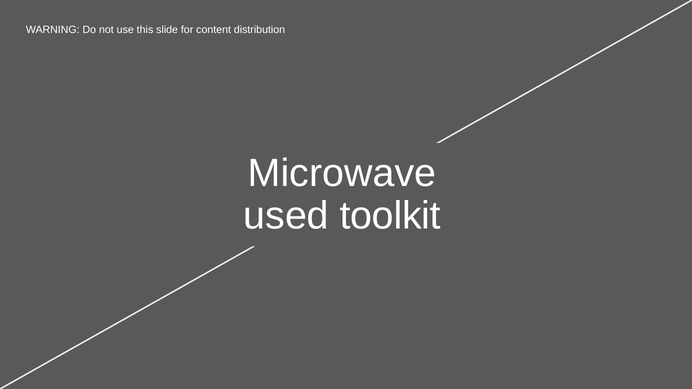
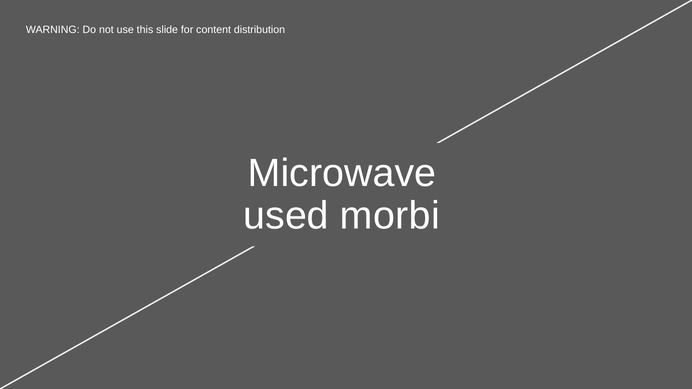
toolkit: toolkit -> morbi (390, 216)
